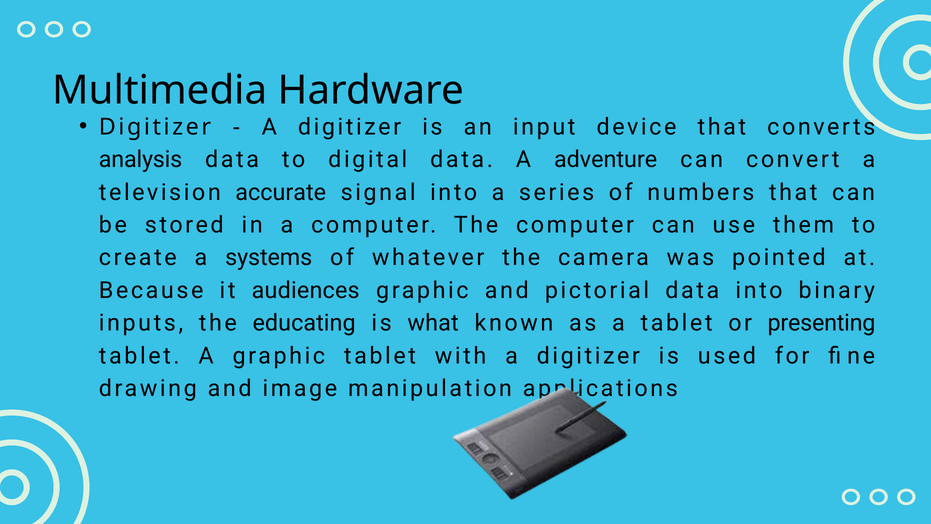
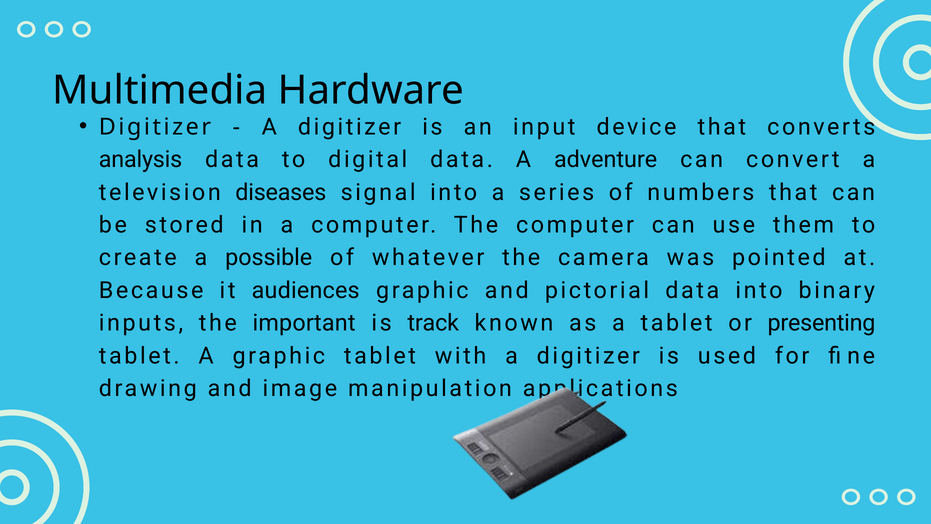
accurate: accurate -> diseases (281, 192)
systems: systems -> possible (269, 258)
educating: educating -> important (304, 323)
what: what -> track (433, 323)
